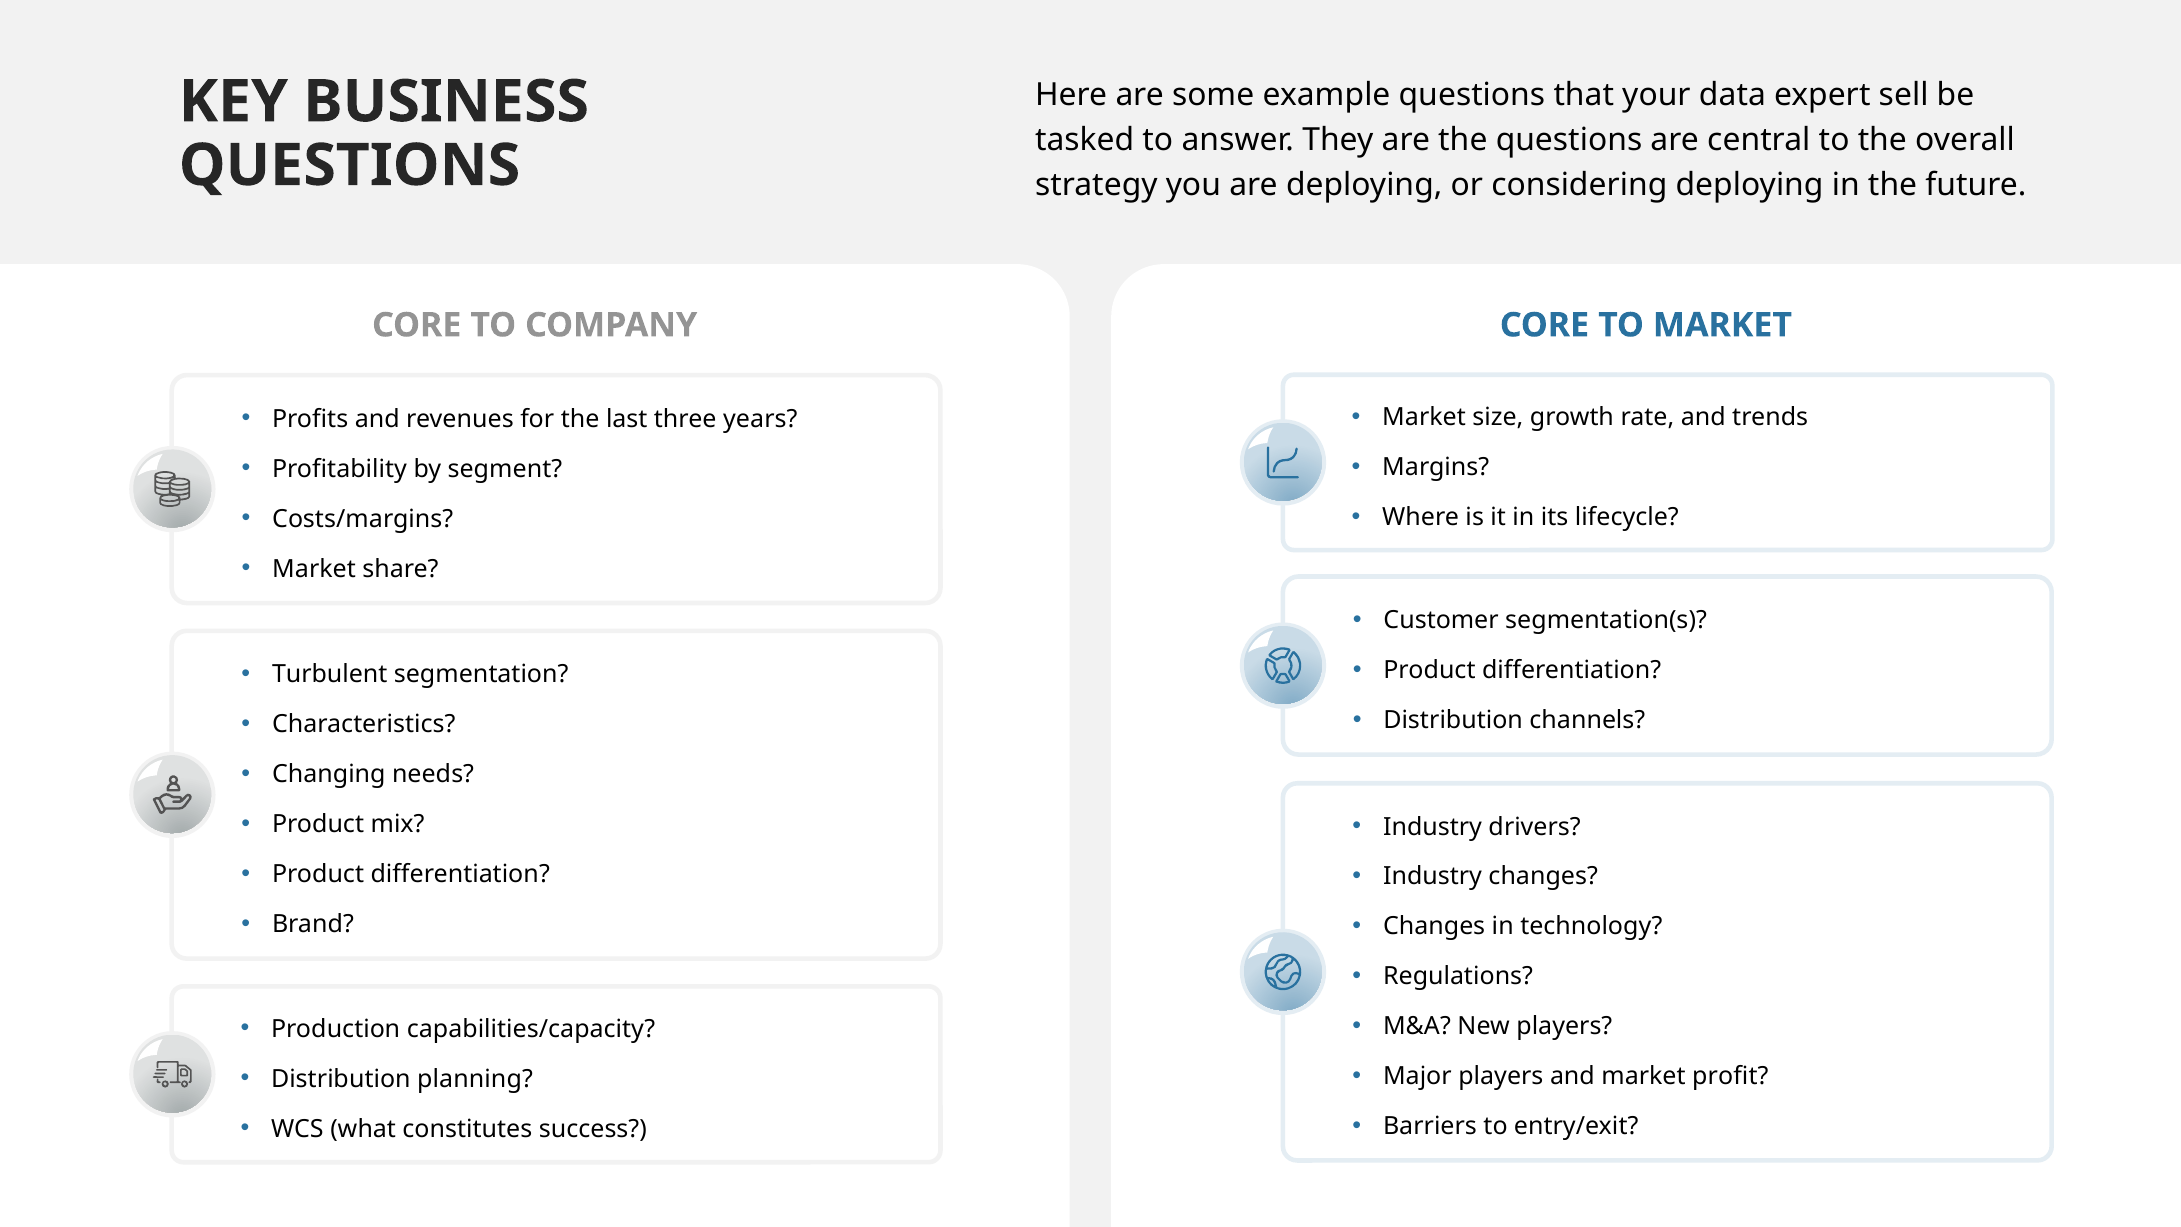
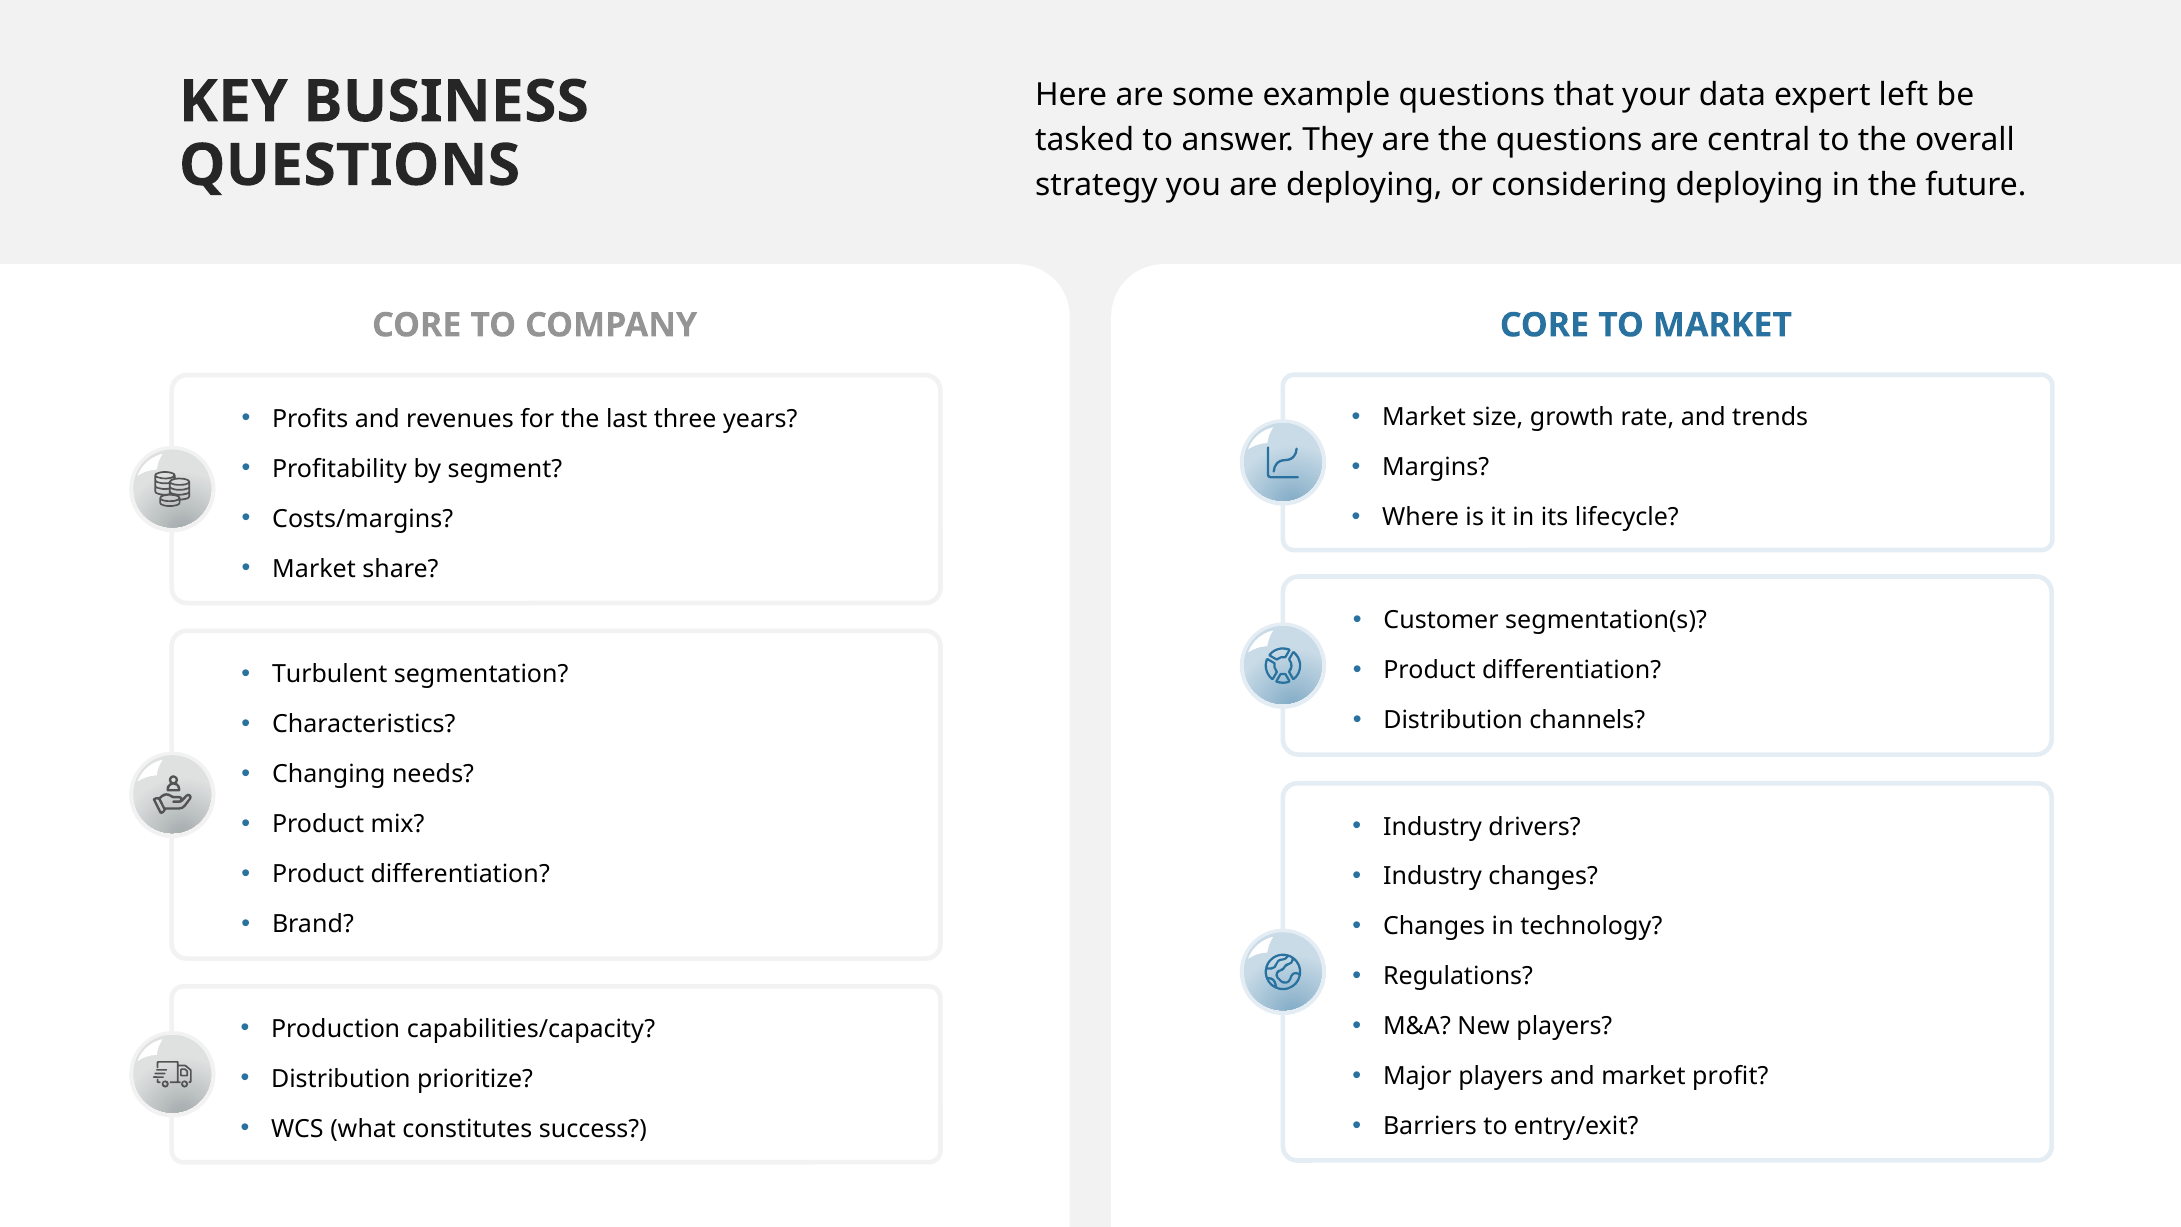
sell: sell -> left (1903, 95)
planning: planning -> prioritize (475, 1079)
